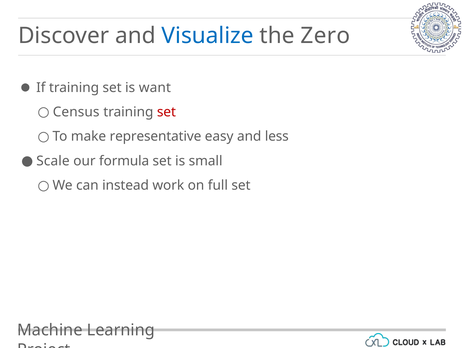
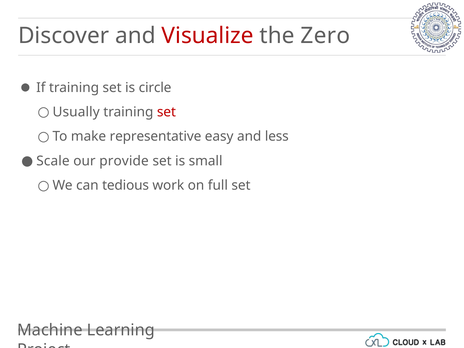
Visualize colour: blue -> red (208, 36)
want: want -> circle (155, 88)
Census: Census -> Usually (76, 112)
formula: formula -> provide (124, 161)
instead: instead -> tedious (126, 185)
